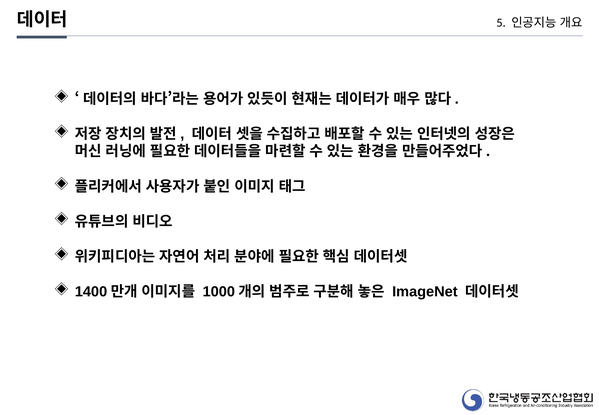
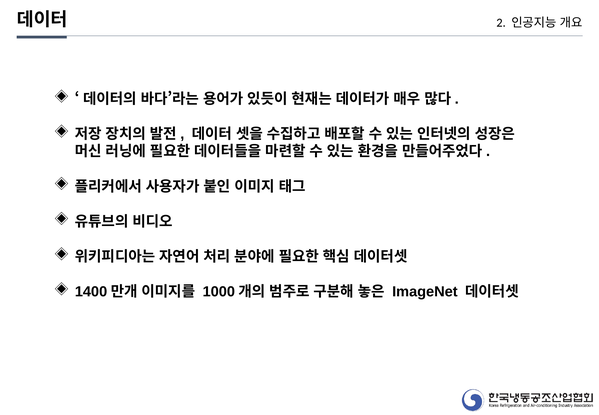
5: 5 -> 2 (501, 23)
